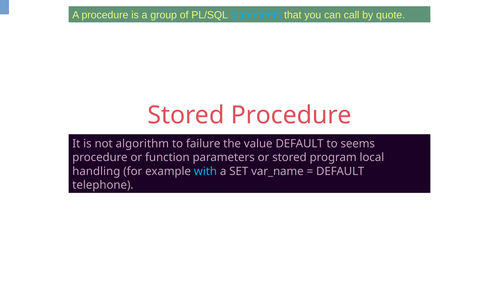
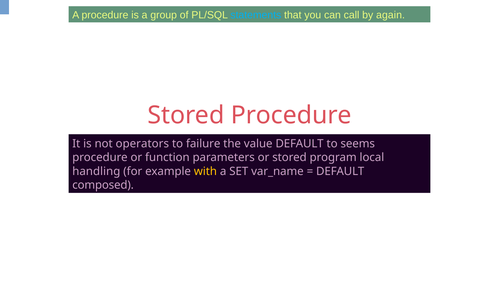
quote: quote -> again (391, 15)
algorithm: algorithm -> operators (142, 144)
with colour: light blue -> yellow (205, 171)
telephone: telephone -> composed (103, 185)
